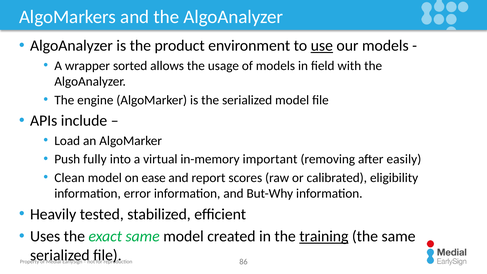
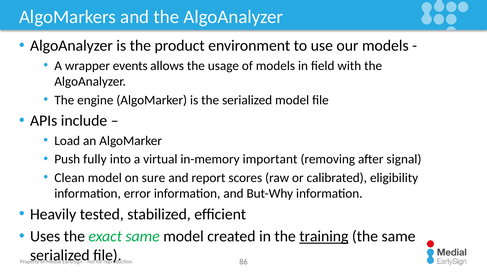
use underline: present -> none (322, 46)
sorted: sorted -> events (130, 66)
easily: easily -> signal (404, 159)
ease: ease -> sure (153, 178)
